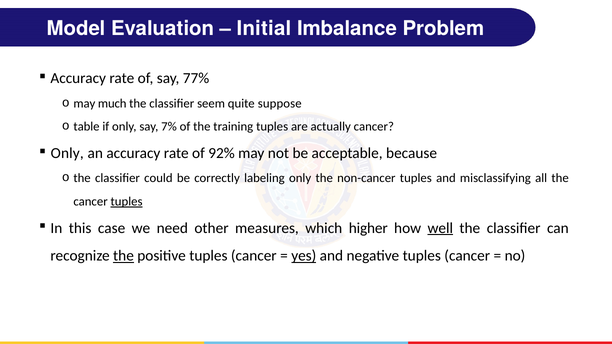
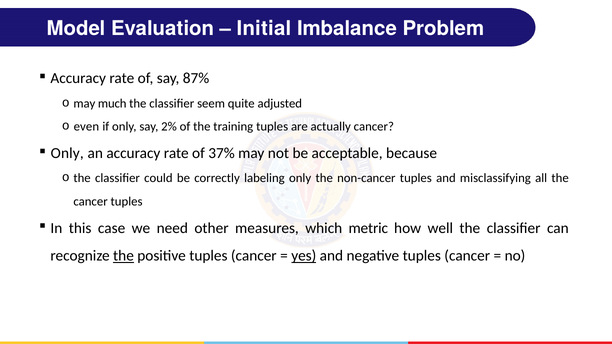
77%: 77% -> 87% (196, 78)
suppose: suppose -> adjusted (280, 103)
table: table -> even (86, 127)
7%: 7% -> 2% (169, 127)
92%: 92% -> 37% (222, 153)
tuples underline: present -> none (127, 202)
higher: higher -> metric (368, 228)
well underline: present -> none (440, 228)
